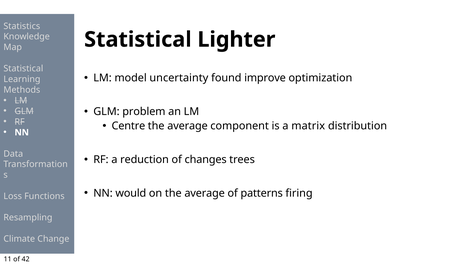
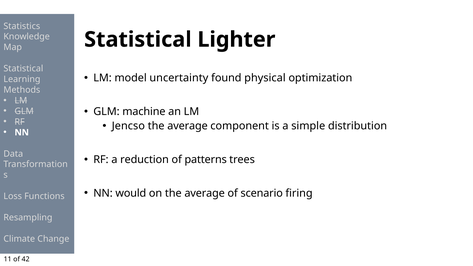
improve: improve -> physical (265, 78)
problem: problem -> machine (144, 112)
Centre: Centre -> Jencso (128, 126)
matrix: matrix -> simple (308, 126)
changes: changes -> patterns (206, 160)
patterns: patterns -> scenario (262, 193)
